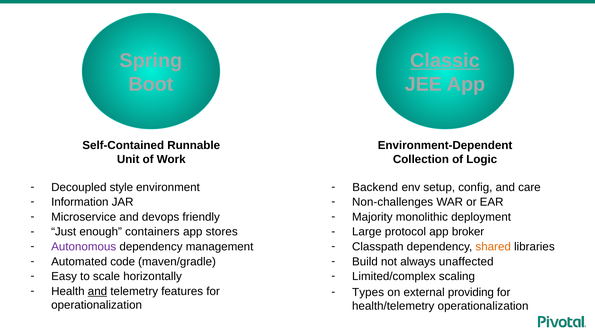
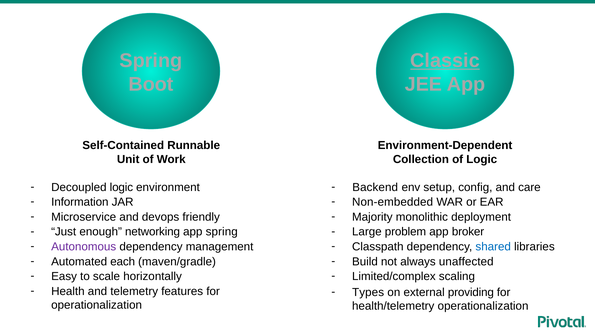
Decoupled style: style -> logic (121, 187)
Non-challenges: Non-challenges -> Non-embedded (393, 202)
containers: containers -> networking (153, 232)
app stores: stores -> spring (222, 232)
protocol: protocol -> problem (405, 232)
shared colour: orange -> blue (493, 246)
code: code -> each (123, 261)
and underline: present -> none (97, 291)
